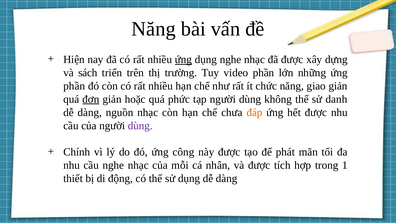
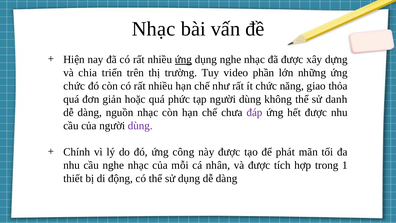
Năng: Năng -> Nhạc (154, 29)
sách: sách -> chia (88, 73)
phần: phần -> chức (74, 86)
giao giản: giản -> thỏa (338, 86)
đơn underline: present -> none (91, 99)
đáp colour: orange -> purple (254, 112)
